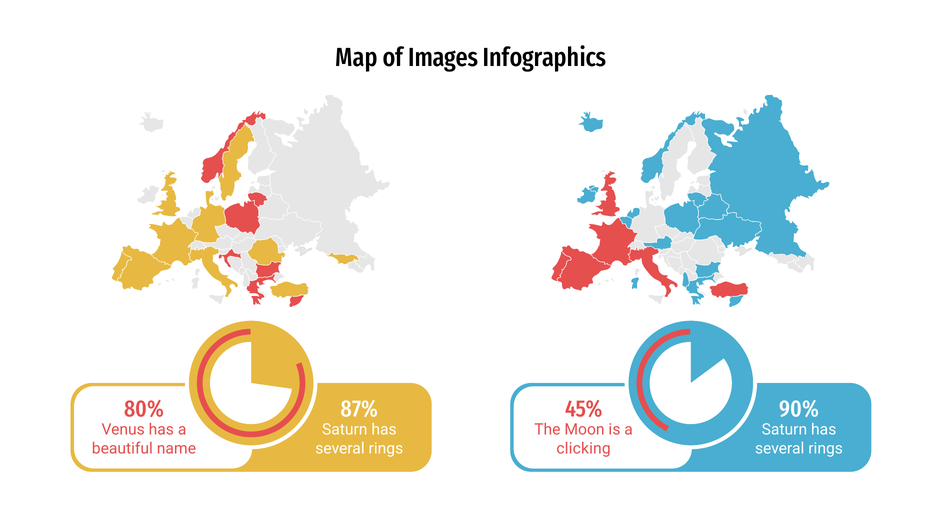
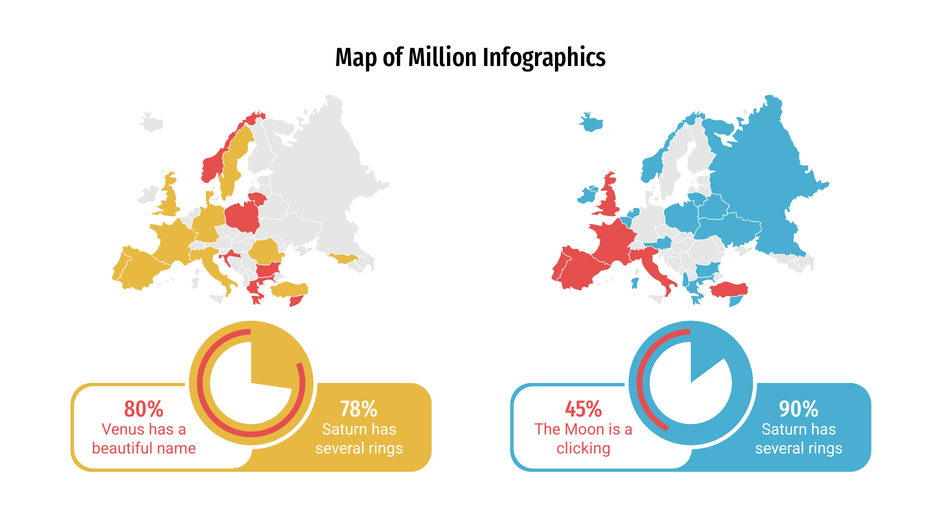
Images: Images -> Million (443, 58)
87%: 87% -> 78% (359, 409)
